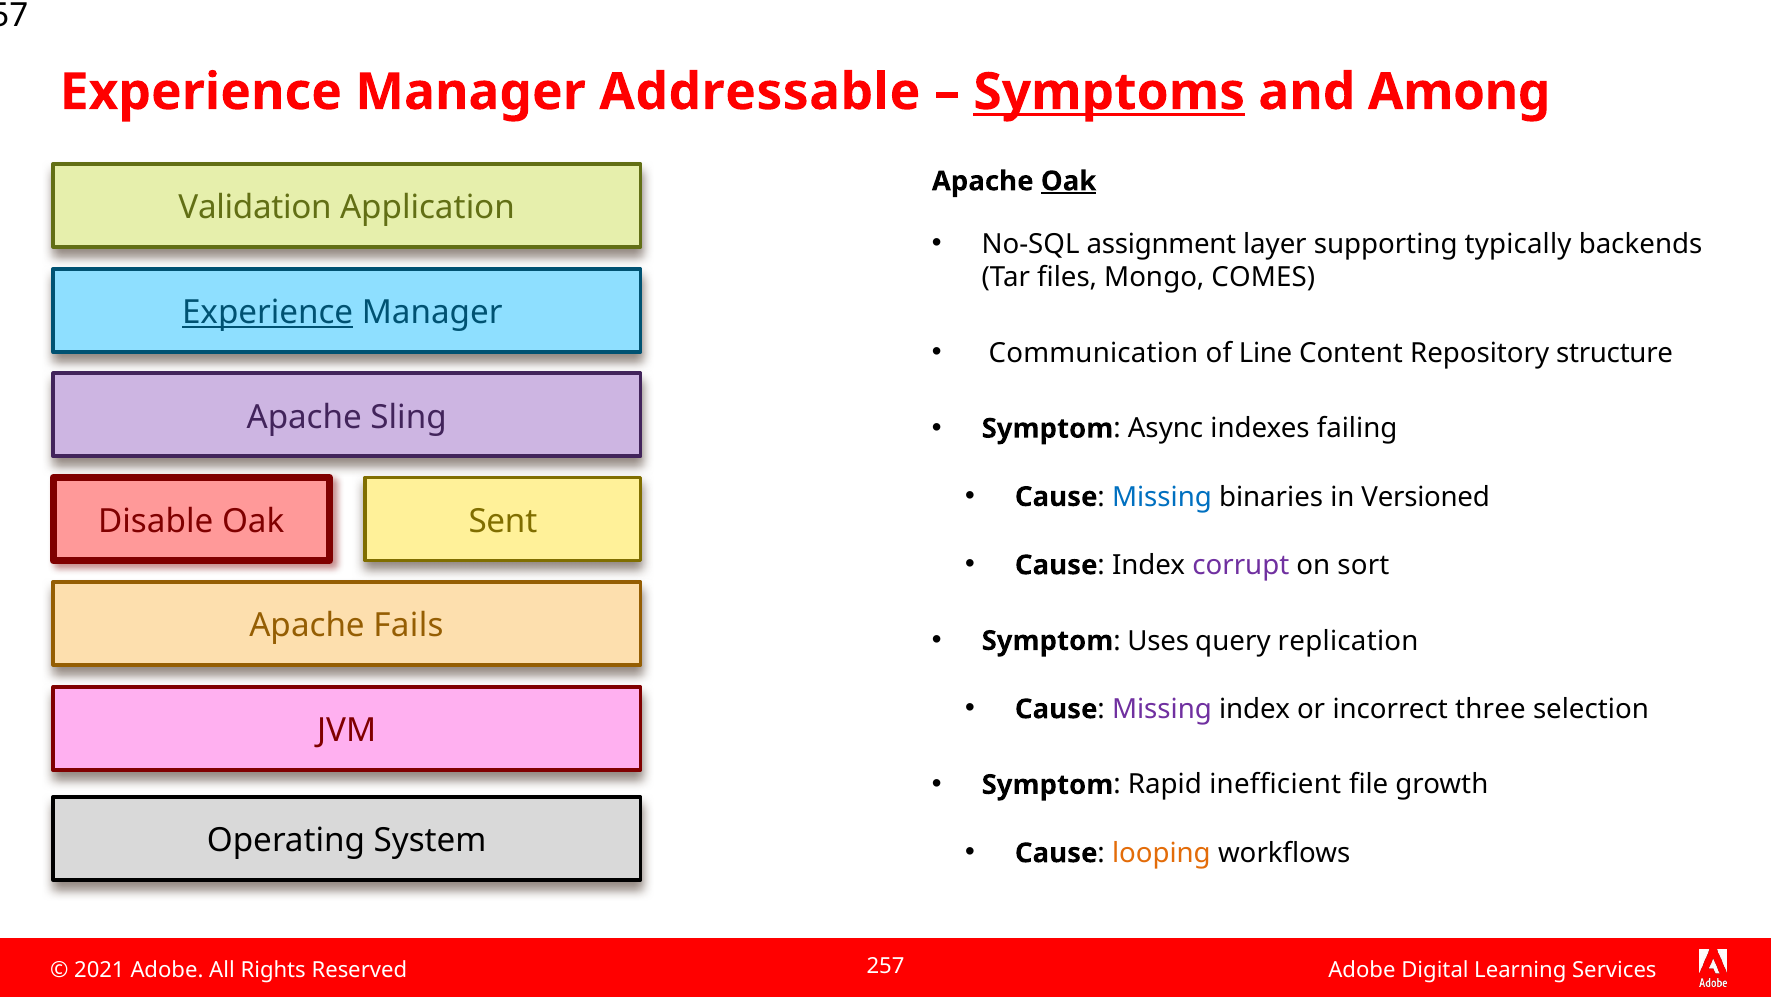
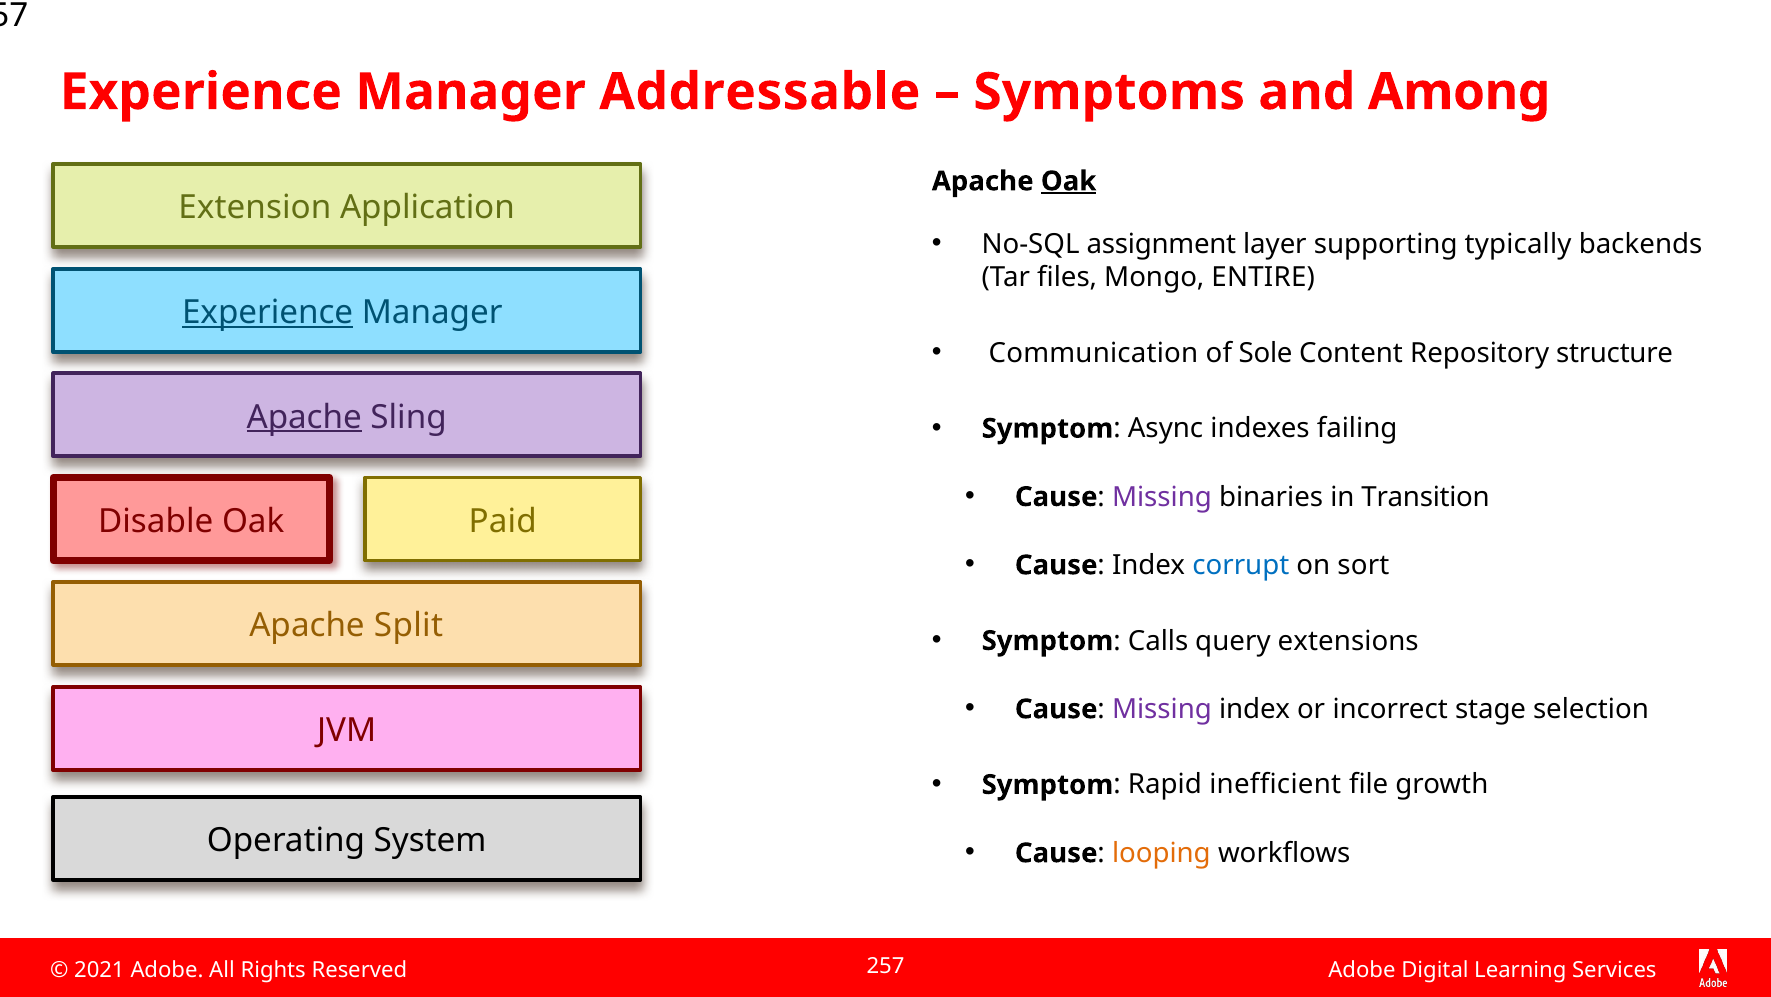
Symptoms underline: present -> none (1109, 92)
Validation: Validation -> Extension (255, 208)
COMES: COMES -> ENTIRE (1263, 277)
Line: Line -> Sole (1266, 353)
Apache underline: none -> present (304, 417)
Missing colour: blue -> purple (1162, 497)
Versioned: Versioned -> Transition (1426, 497)
Sent: Sent -> Paid (503, 521)
corrupt colour: purple -> blue (1241, 565)
Fails: Fails -> Split (409, 625)
Uses: Uses -> Calls (1158, 641)
replication: replication -> extensions (1348, 641)
three: three -> stage (1491, 709)
